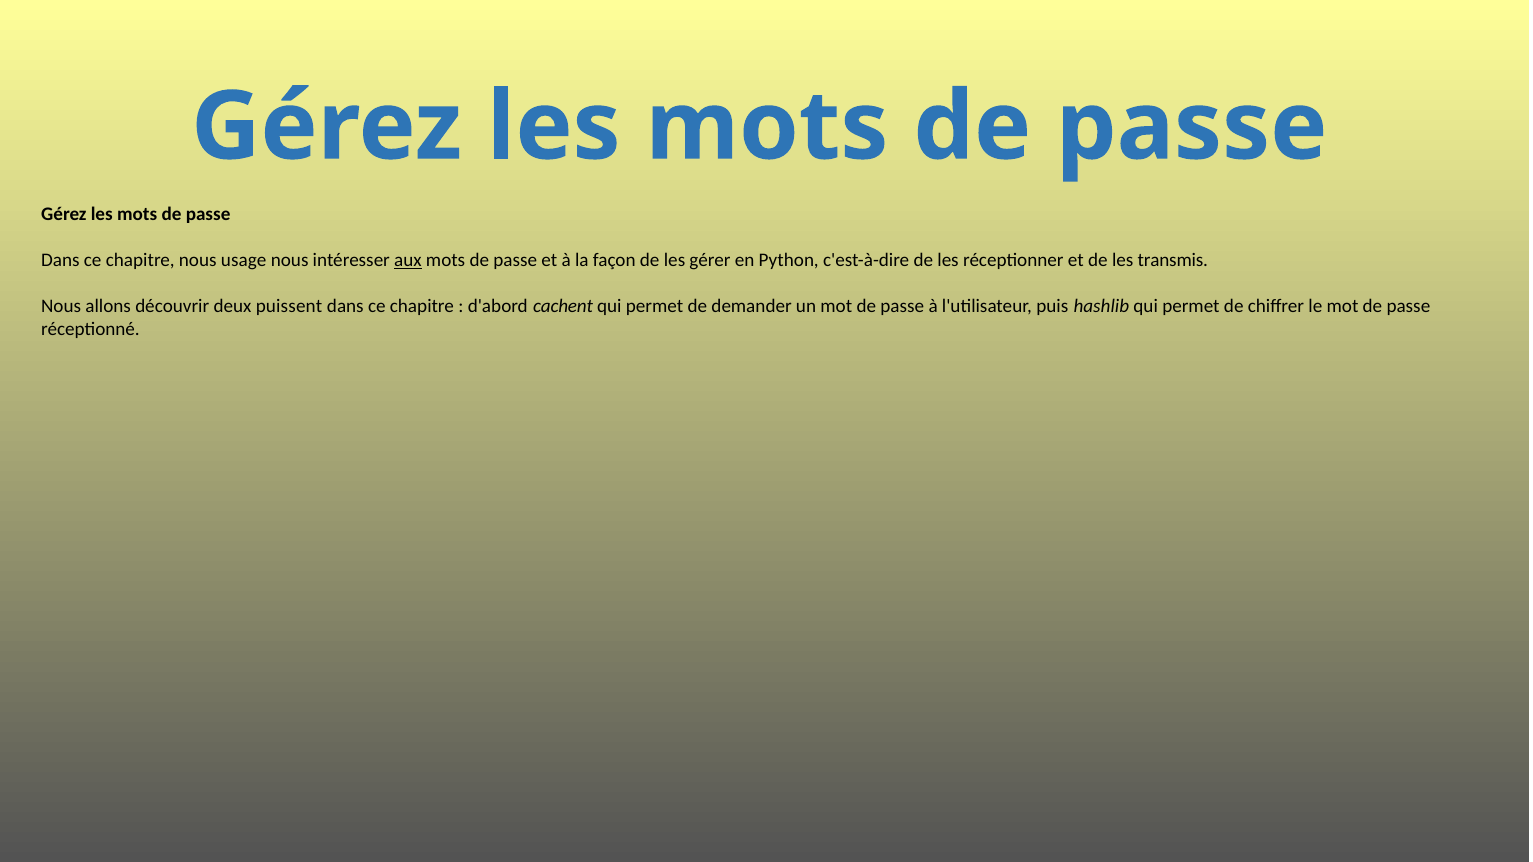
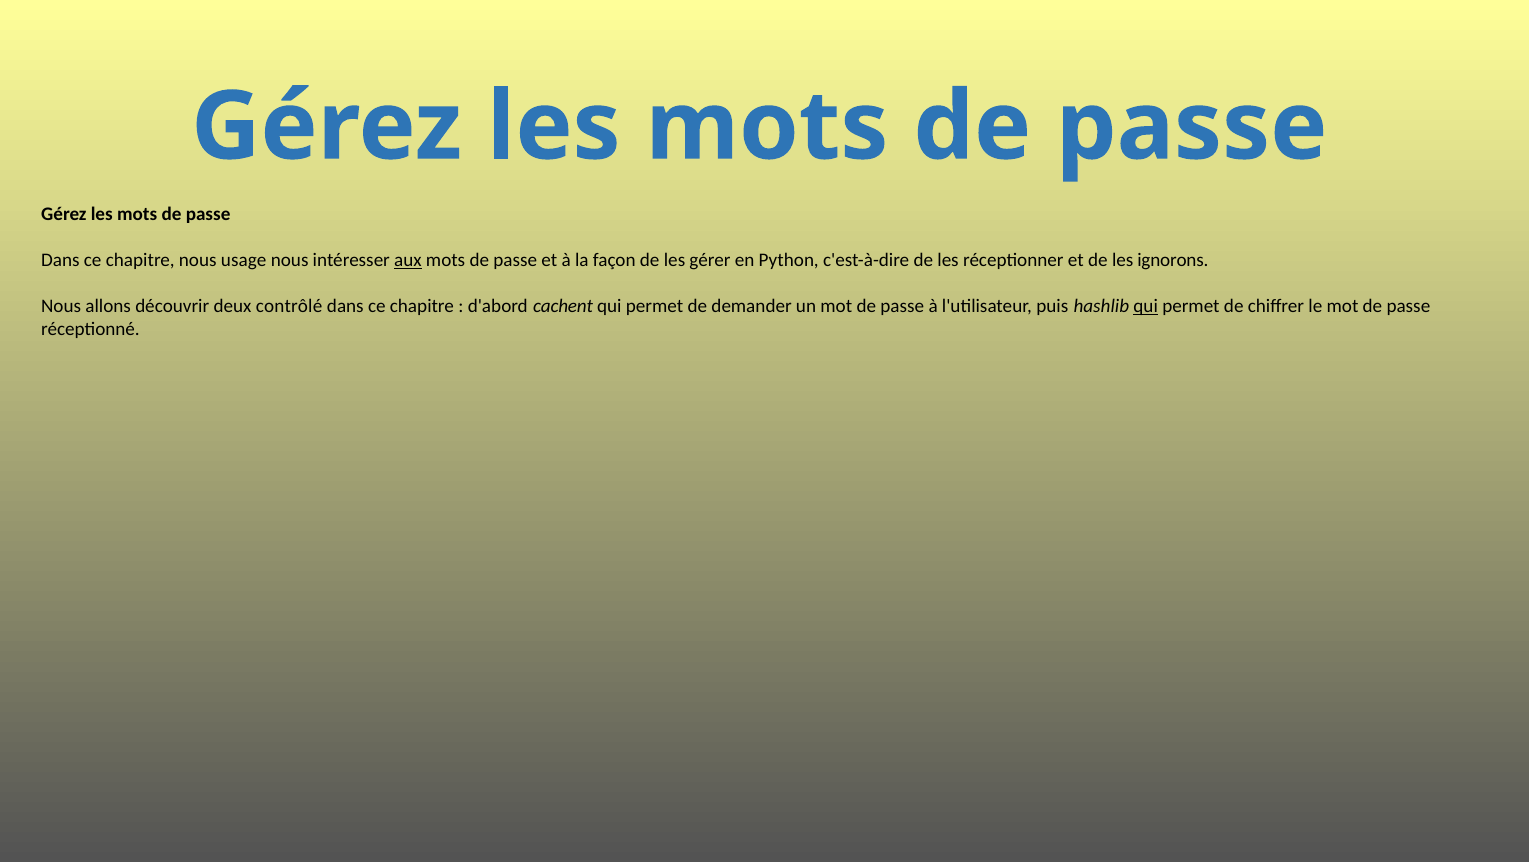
transmis: transmis -> ignorons (1173, 261)
puissent: puissent -> contrôlé (289, 307)
qui underline: none -> present (1146, 307)
